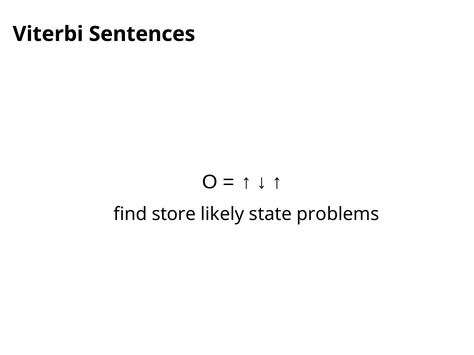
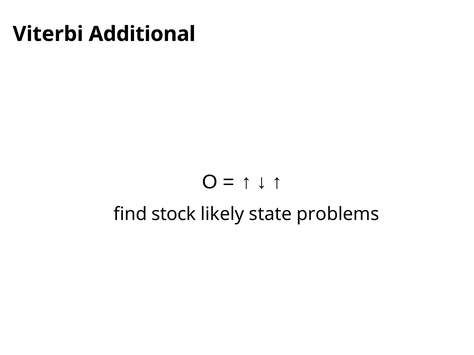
Sentences: Sentences -> Additional (142, 34)
store: store -> stock (174, 214)
